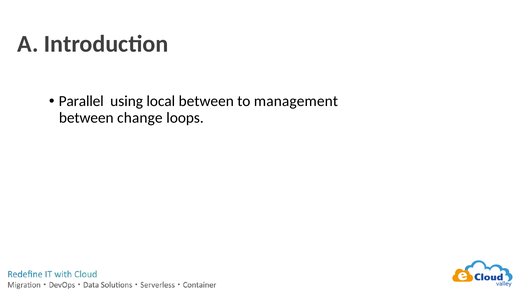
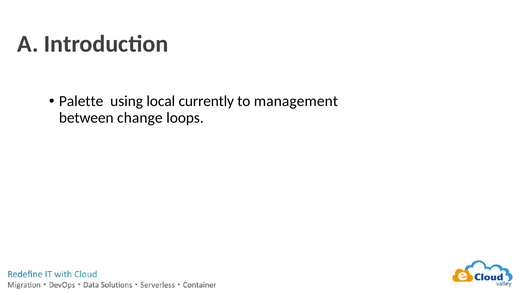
Parallel: Parallel -> Palette (81, 101)
local between: between -> currently (206, 101)
